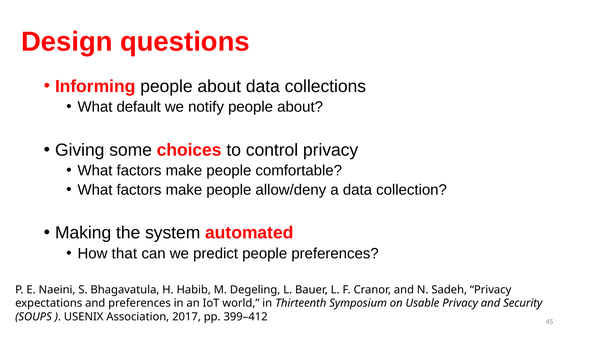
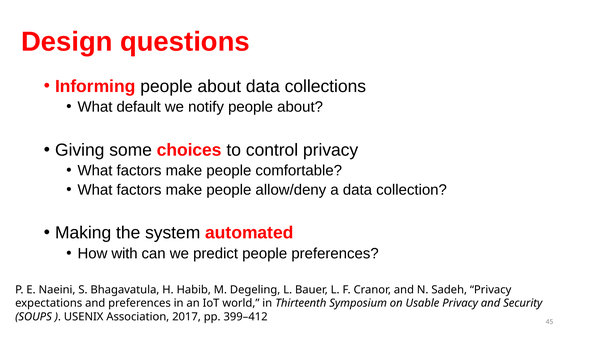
that: that -> with (125, 253)
